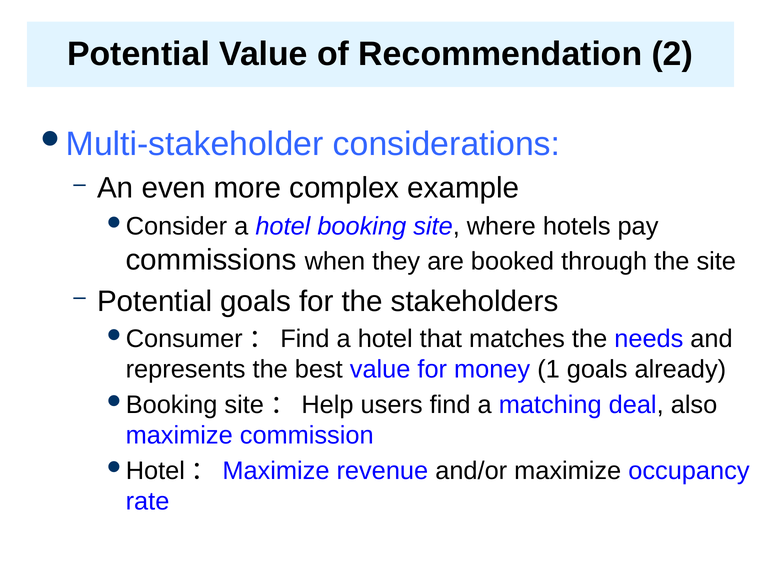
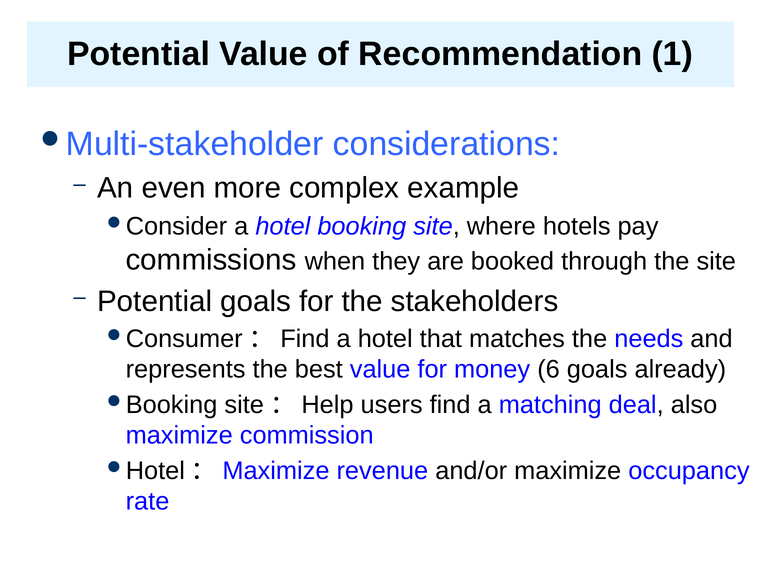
2: 2 -> 1 (672, 54)
1: 1 -> 6 (549, 369)
